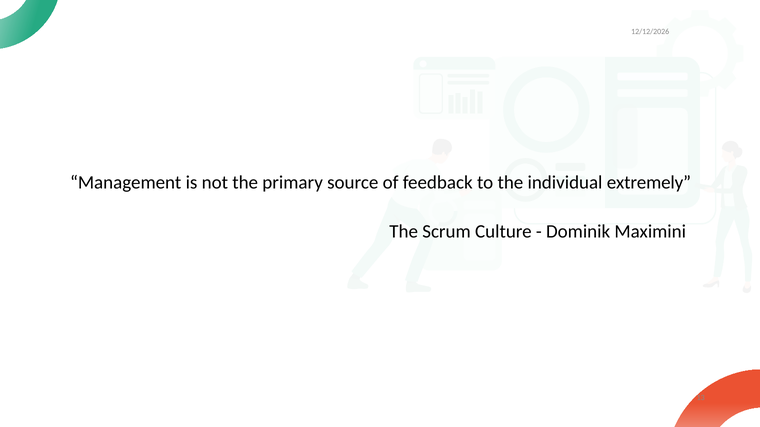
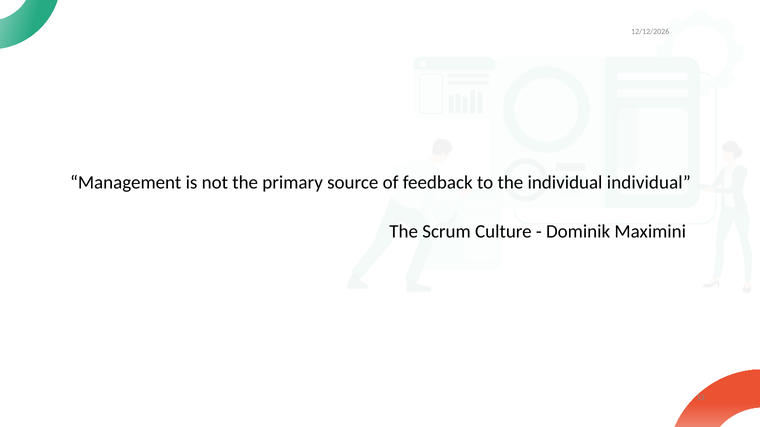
individual extremely: extremely -> individual (649, 183)
